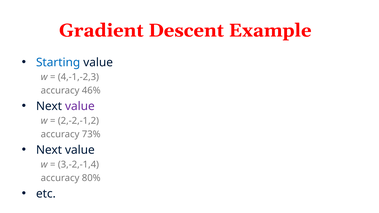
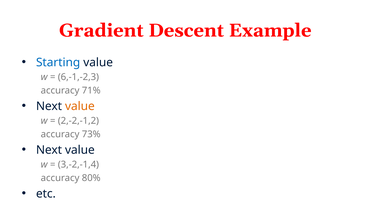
4,-1,-2,3: 4,-1,-2,3 -> 6,-1,-2,3 (78, 77)
46%: 46% -> 71% (91, 91)
value colour: purple -> orange (80, 106)
